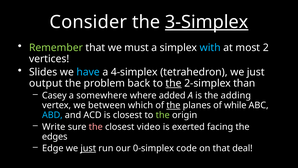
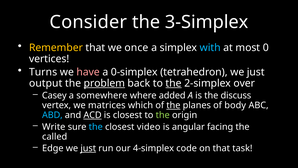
3-Simplex underline: present -> none (207, 22)
Remember colour: light green -> yellow (56, 48)
must: must -> once (136, 48)
2: 2 -> 0 (266, 48)
Slides: Slides -> Turns (43, 72)
have colour: light blue -> pink (88, 72)
4-simplex: 4-simplex -> 0-simplex (134, 72)
problem underline: none -> present (104, 83)
than: than -> over (244, 83)
adding: adding -> discuss (236, 95)
between: between -> matrices (107, 105)
while: while -> body (235, 105)
ACD underline: none -> present (93, 115)
the colour: pink -> light blue (96, 127)
exerted: exerted -> angular (188, 127)
edges: edges -> called (55, 136)
0-simplex: 0-simplex -> 4-simplex (153, 148)
deal: deal -> task (242, 148)
